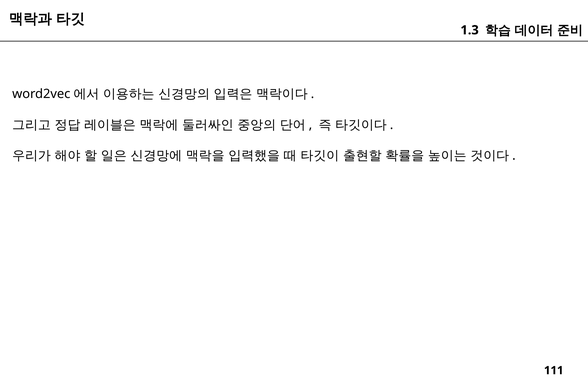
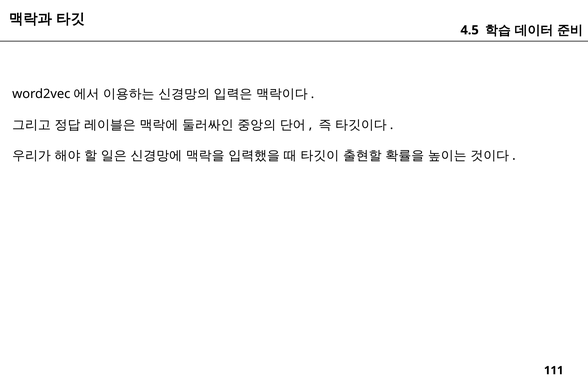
1.3: 1.3 -> 4.5 (470, 30)
